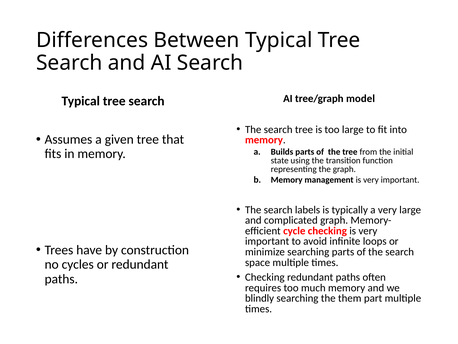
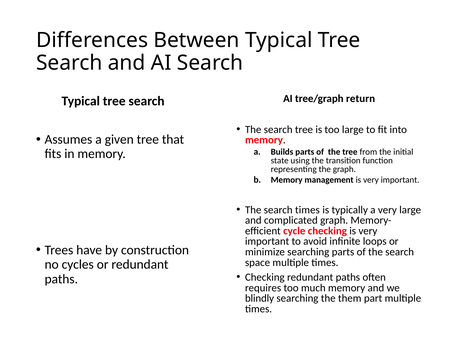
model: model -> return (361, 99)
search labels: labels -> times (307, 210)
